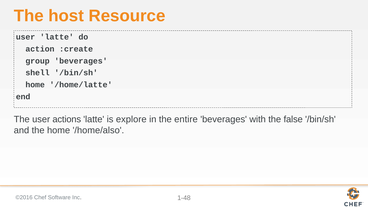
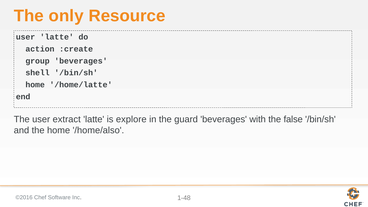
host: host -> only (66, 16)
actions: actions -> extract (67, 119)
entire: entire -> guard (186, 119)
